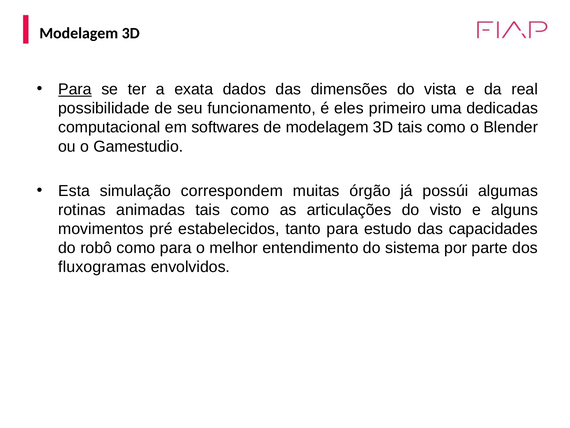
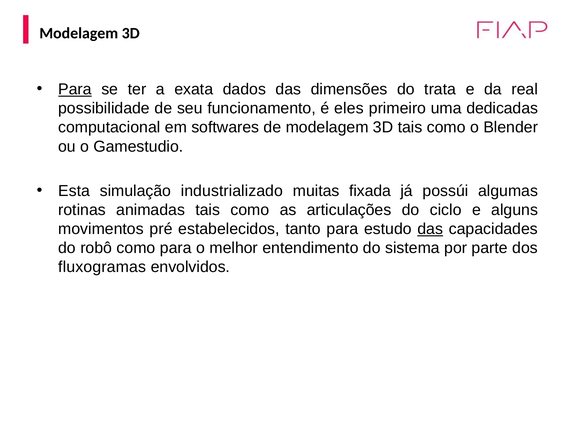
vista: vista -> trata (440, 89)
correspondem: correspondem -> industrializado (232, 191)
órgão: órgão -> fixada (370, 191)
visto: visto -> ciclo (446, 210)
das underline: none -> present (430, 229)
